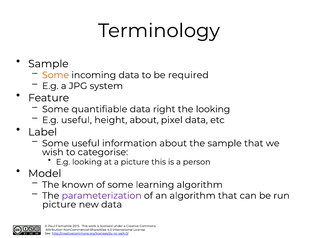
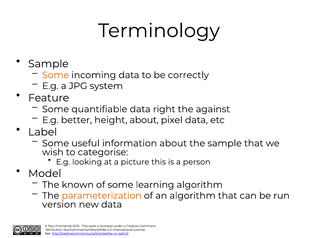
required: required -> correctly (188, 75)
the looking: looking -> against (213, 109)
E.g useful: useful -> better (76, 120)
parameterization colour: purple -> orange (102, 196)
picture: picture -> version (59, 205)
